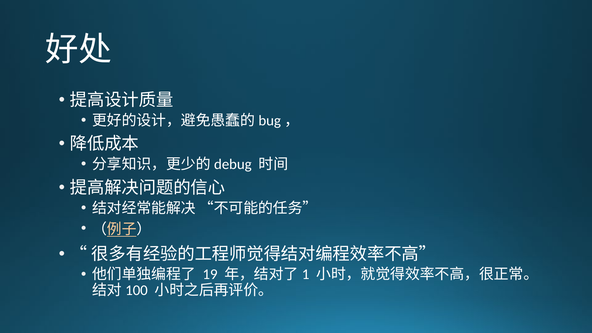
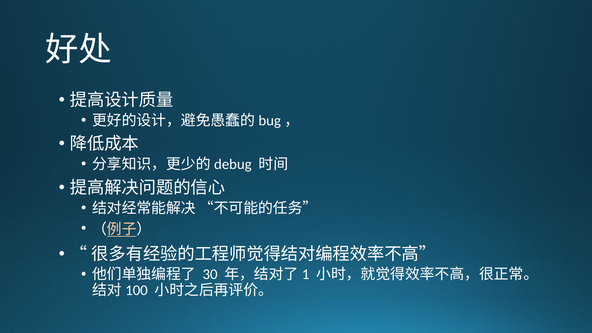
19: 19 -> 30 (210, 274)
